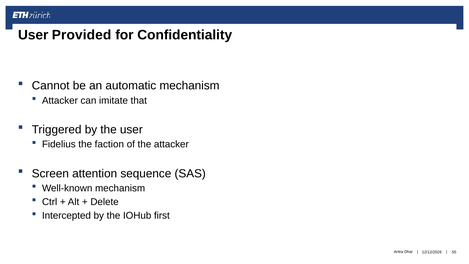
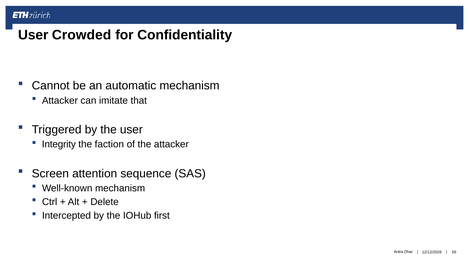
Provided: Provided -> Crowded (82, 35)
Fidelius: Fidelius -> Integrity (59, 144)
